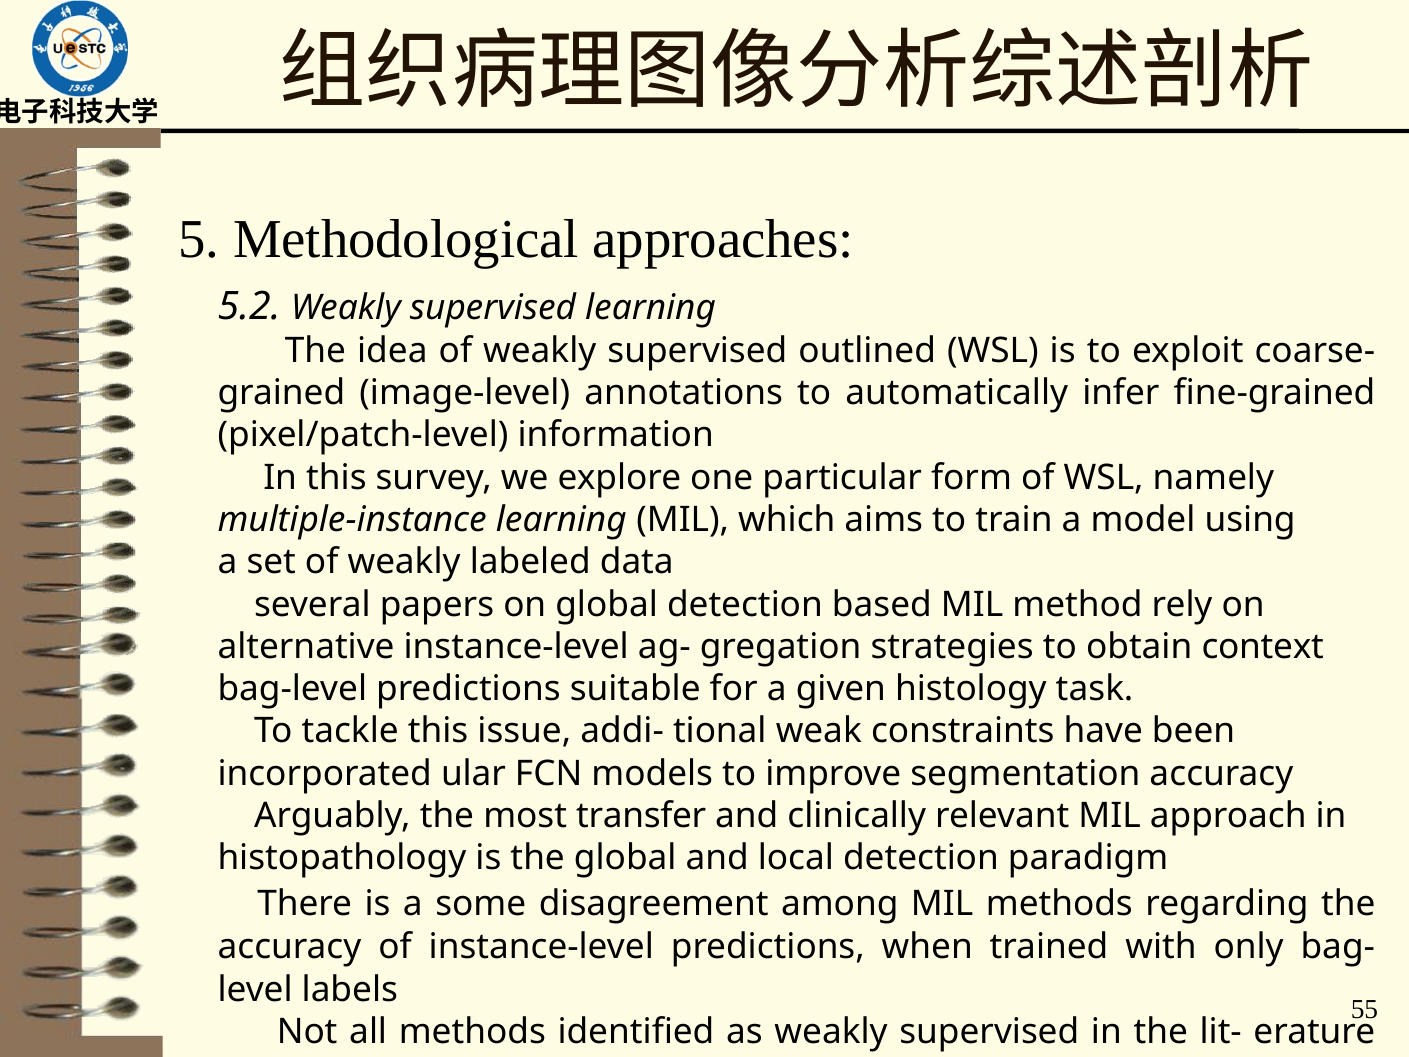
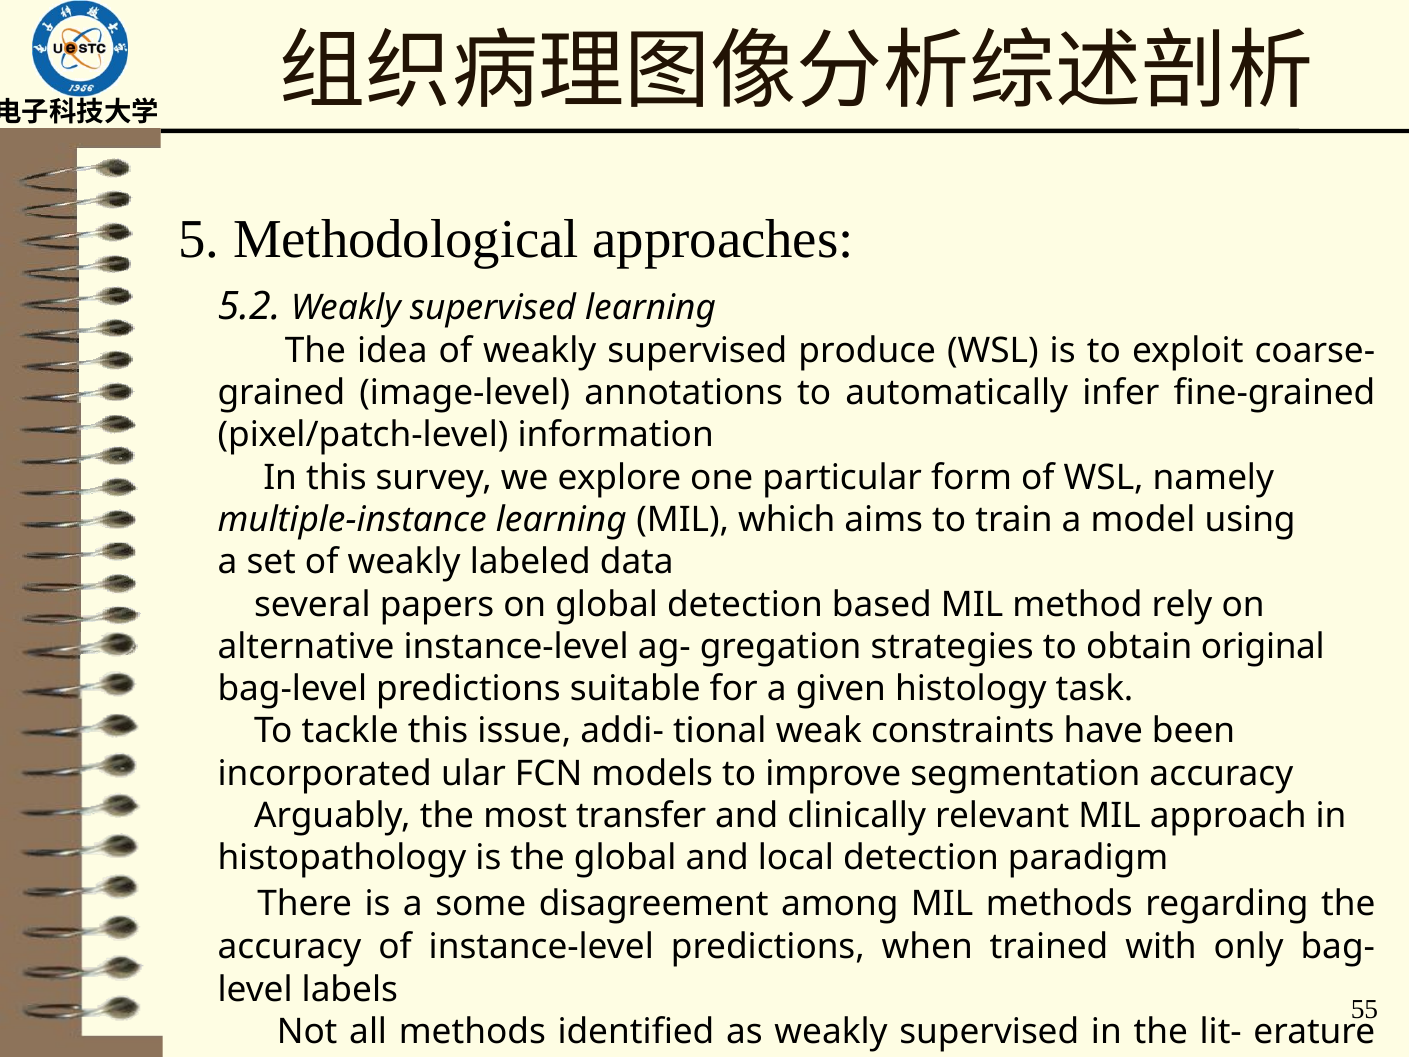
outlined: outlined -> produce (867, 351)
context: context -> original (1263, 647)
